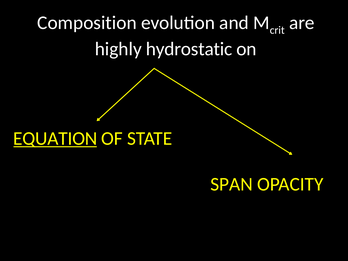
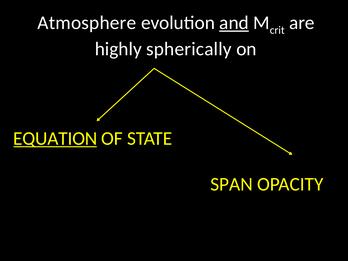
Composition: Composition -> Atmosphere (87, 23)
and underline: none -> present (234, 23)
hydrostatic: hydrostatic -> spherically (189, 49)
